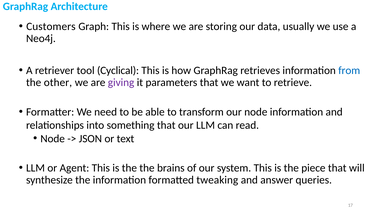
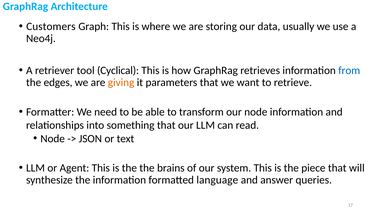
other: other -> edges (58, 82)
giving colour: purple -> orange (121, 82)
tweaking: tweaking -> language (217, 180)
